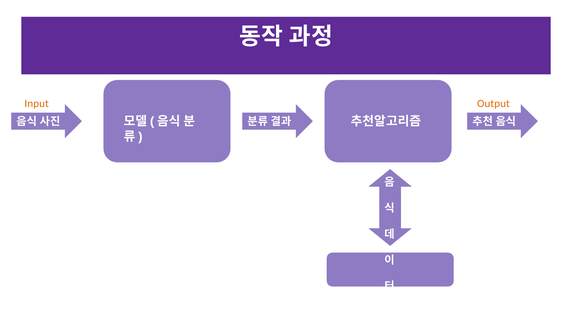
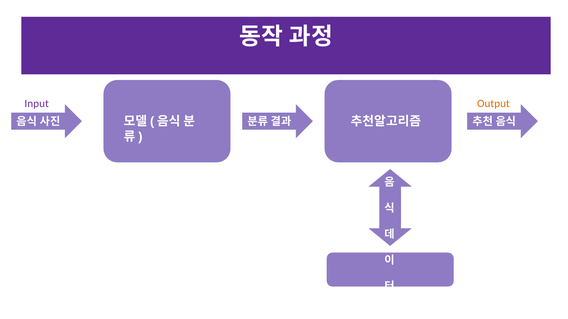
Input colour: orange -> purple (37, 104)
